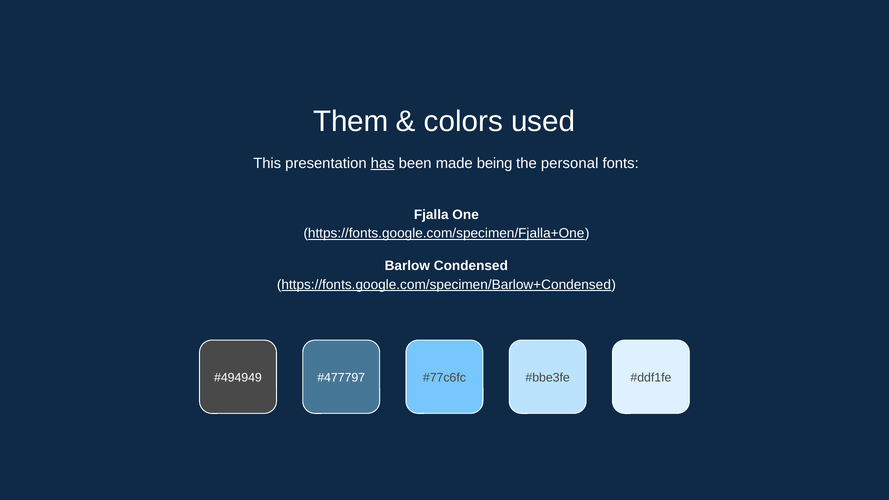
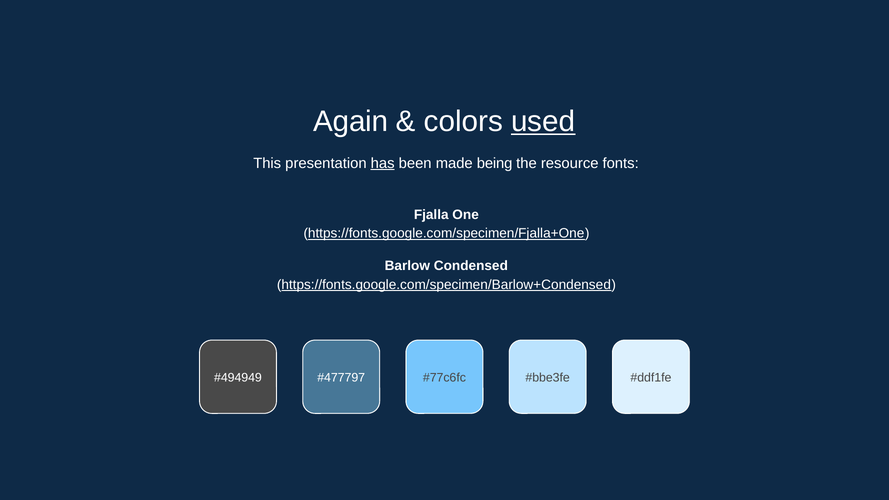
Them: Them -> Again (351, 122)
used underline: none -> present (543, 122)
personal: personal -> resource (570, 163)
